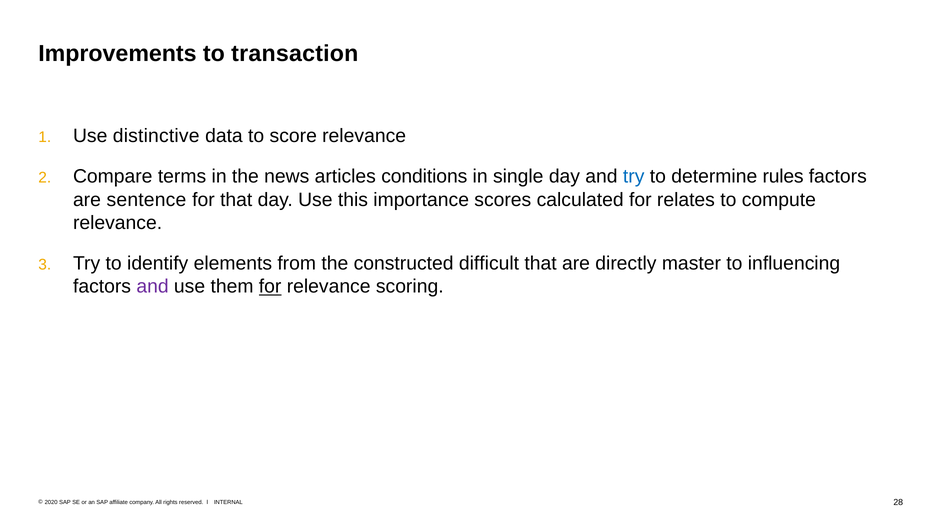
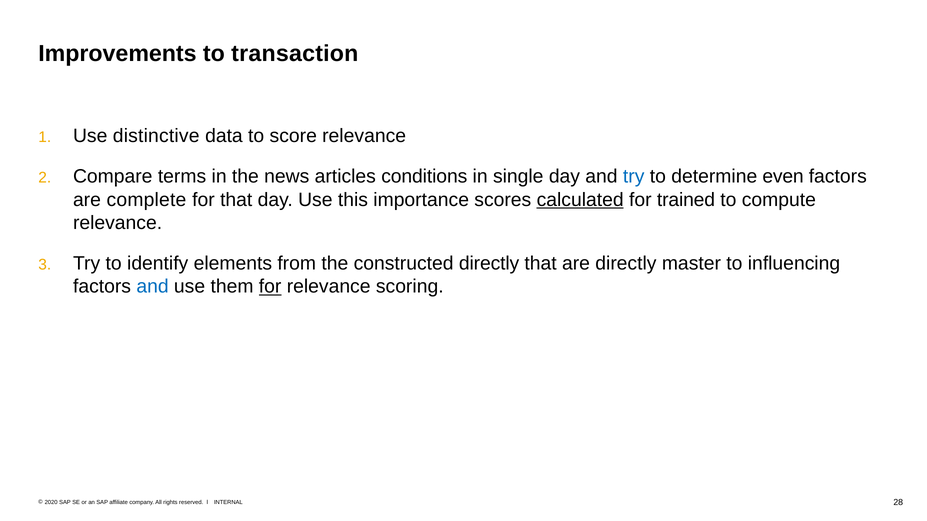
rules: rules -> even (783, 177)
sentence: sentence -> complete (146, 200)
calculated underline: none -> present (580, 200)
relates: relates -> trained (686, 200)
constructed difficult: difficult -> directly (489, 264)
and colour: purple -> blue (153, 287)
